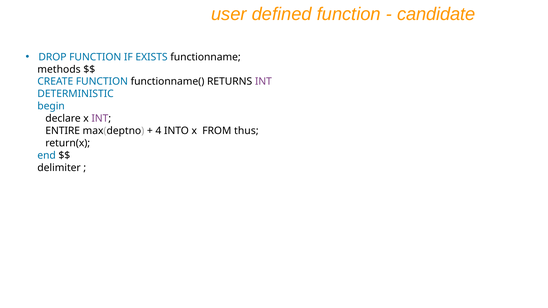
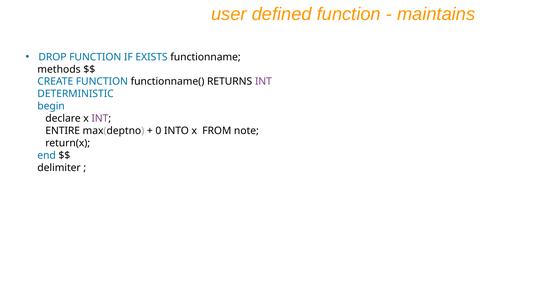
candidate: candidate -> maintains (436, 14)
4: 4 -> 0 (158, 131)
thus: thus -> note (246, 131)
